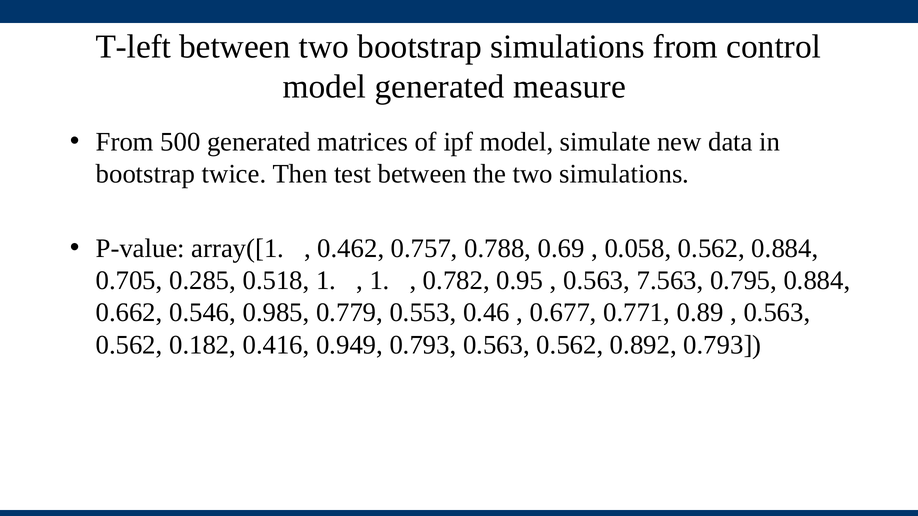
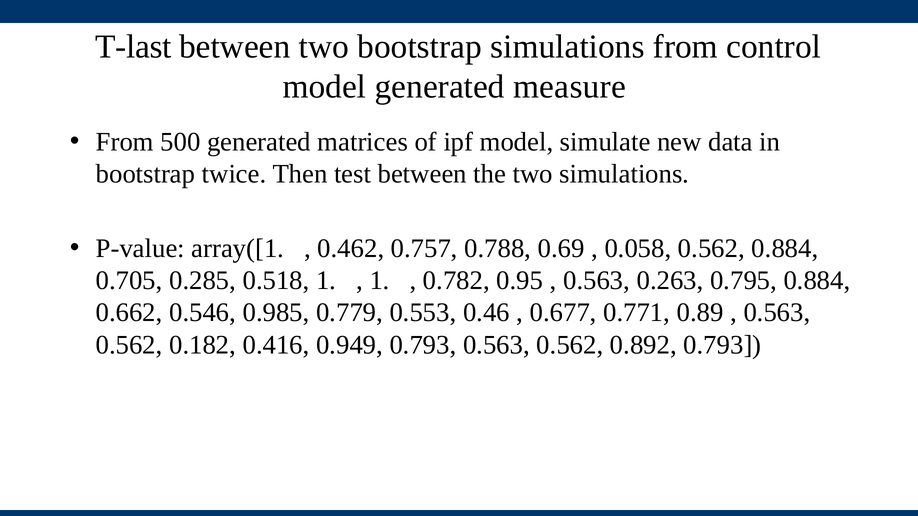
T-left: T-left -> T-last (133, 47)
7.563: 7.563 -> 0.263 (670, 281)
